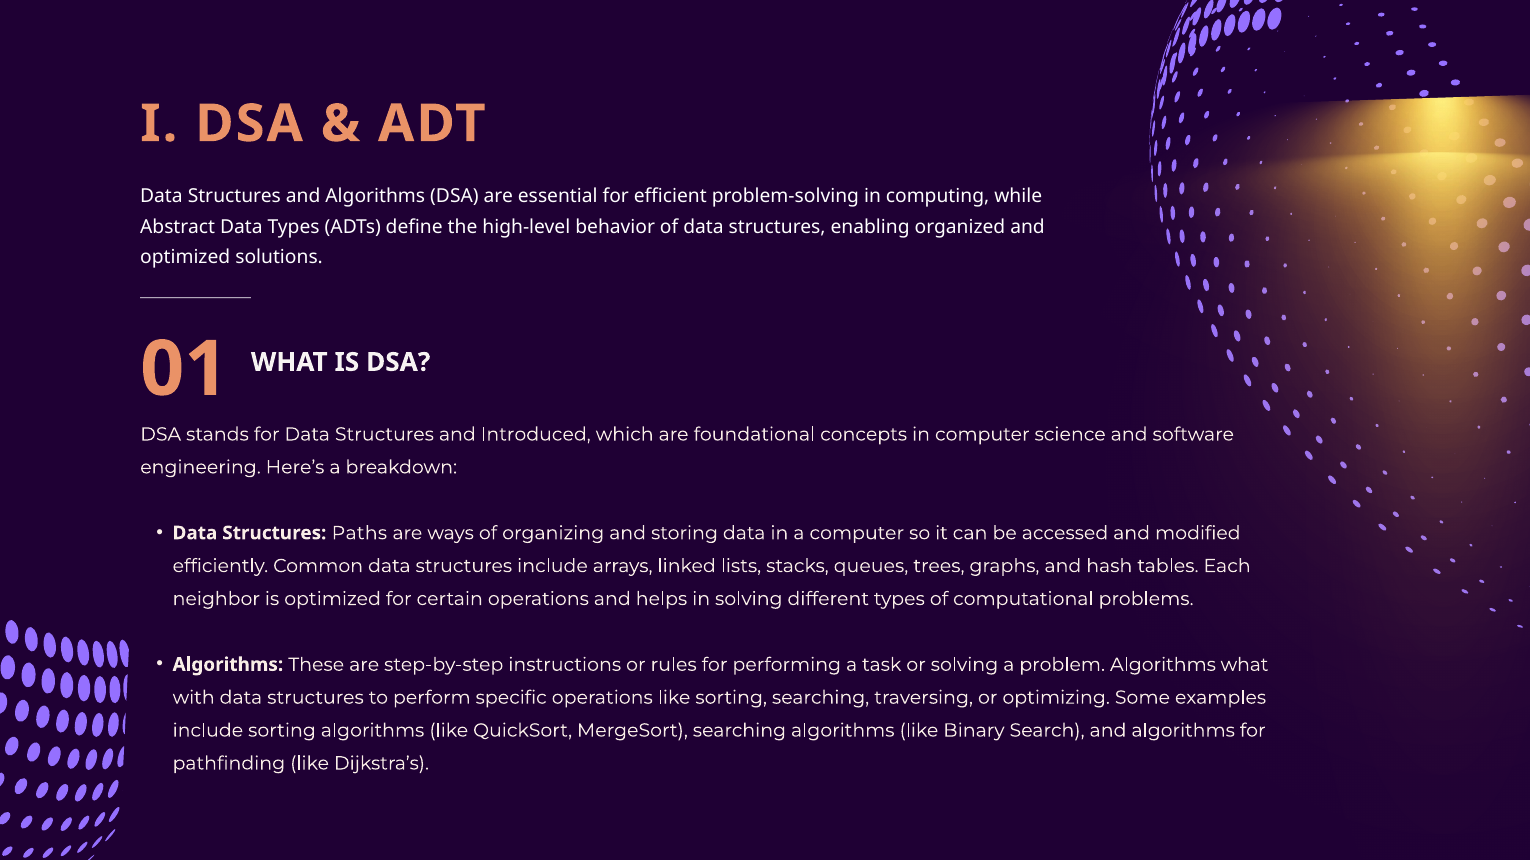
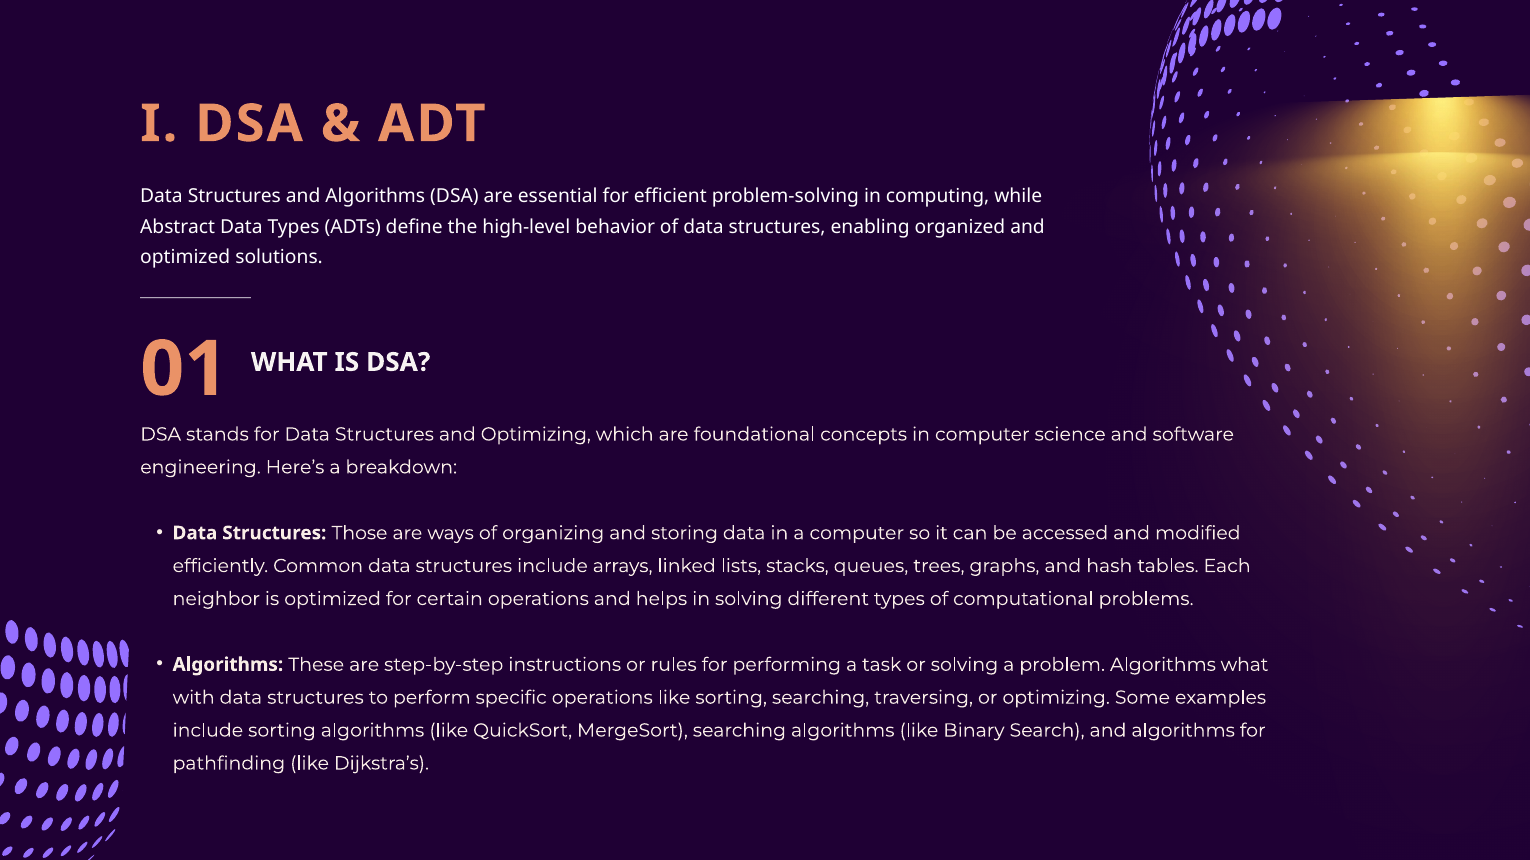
and Introduced: Introduced -> Optimizing (536, 435)
Paths: Paths -> Those (360, 533)
